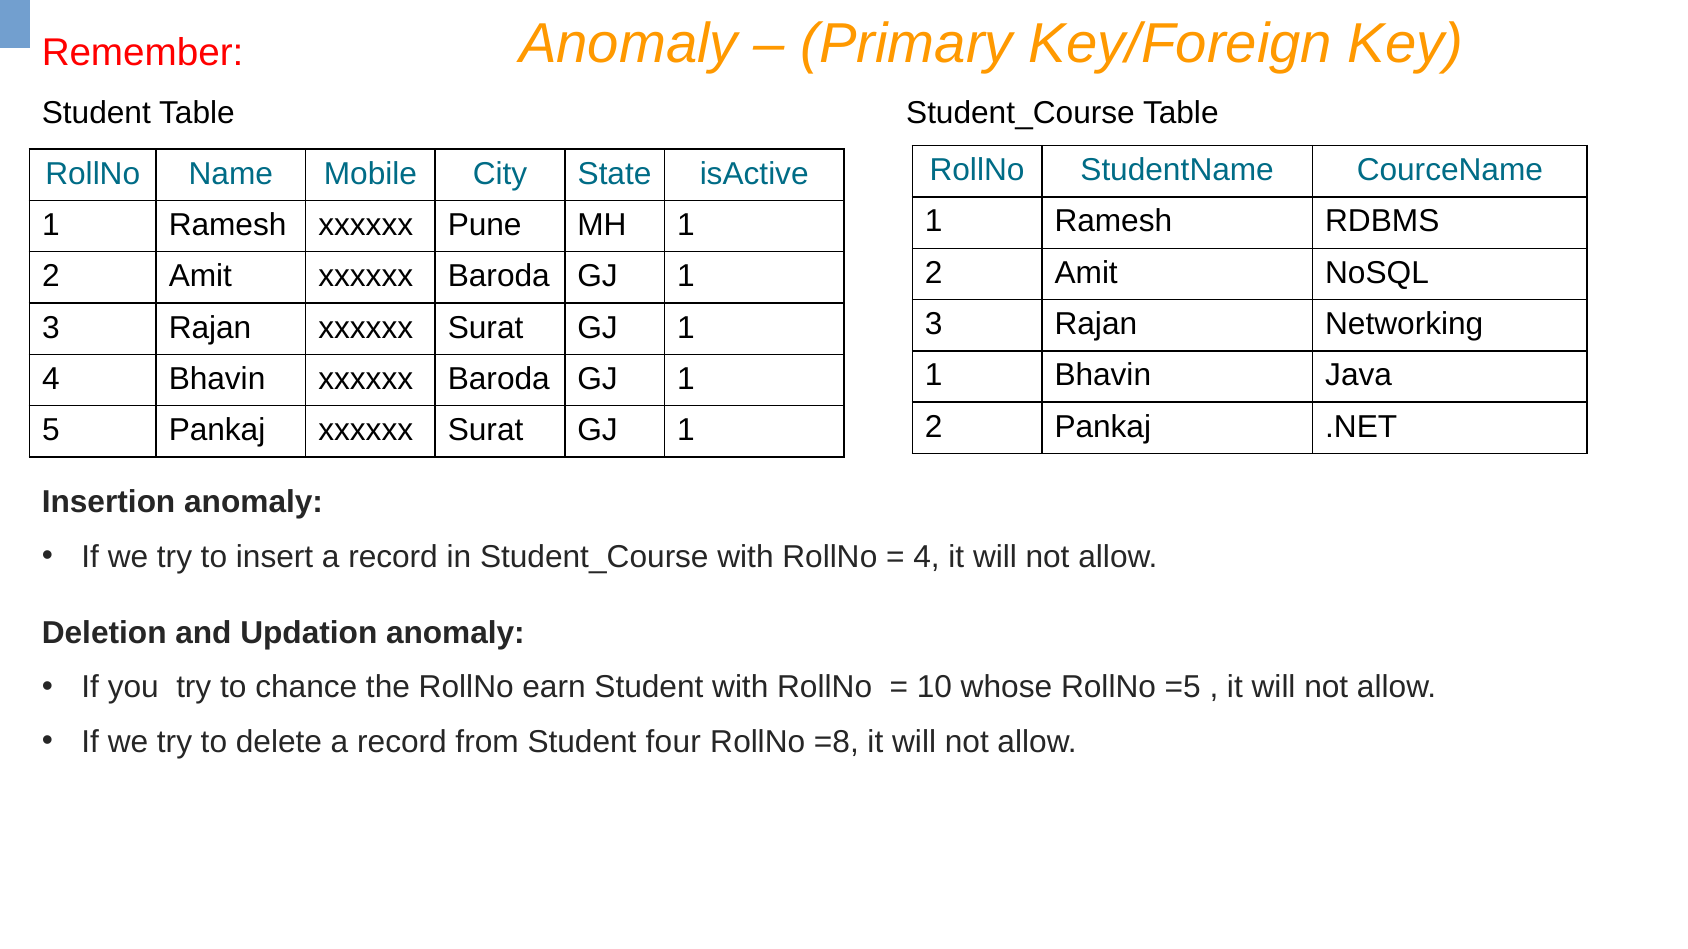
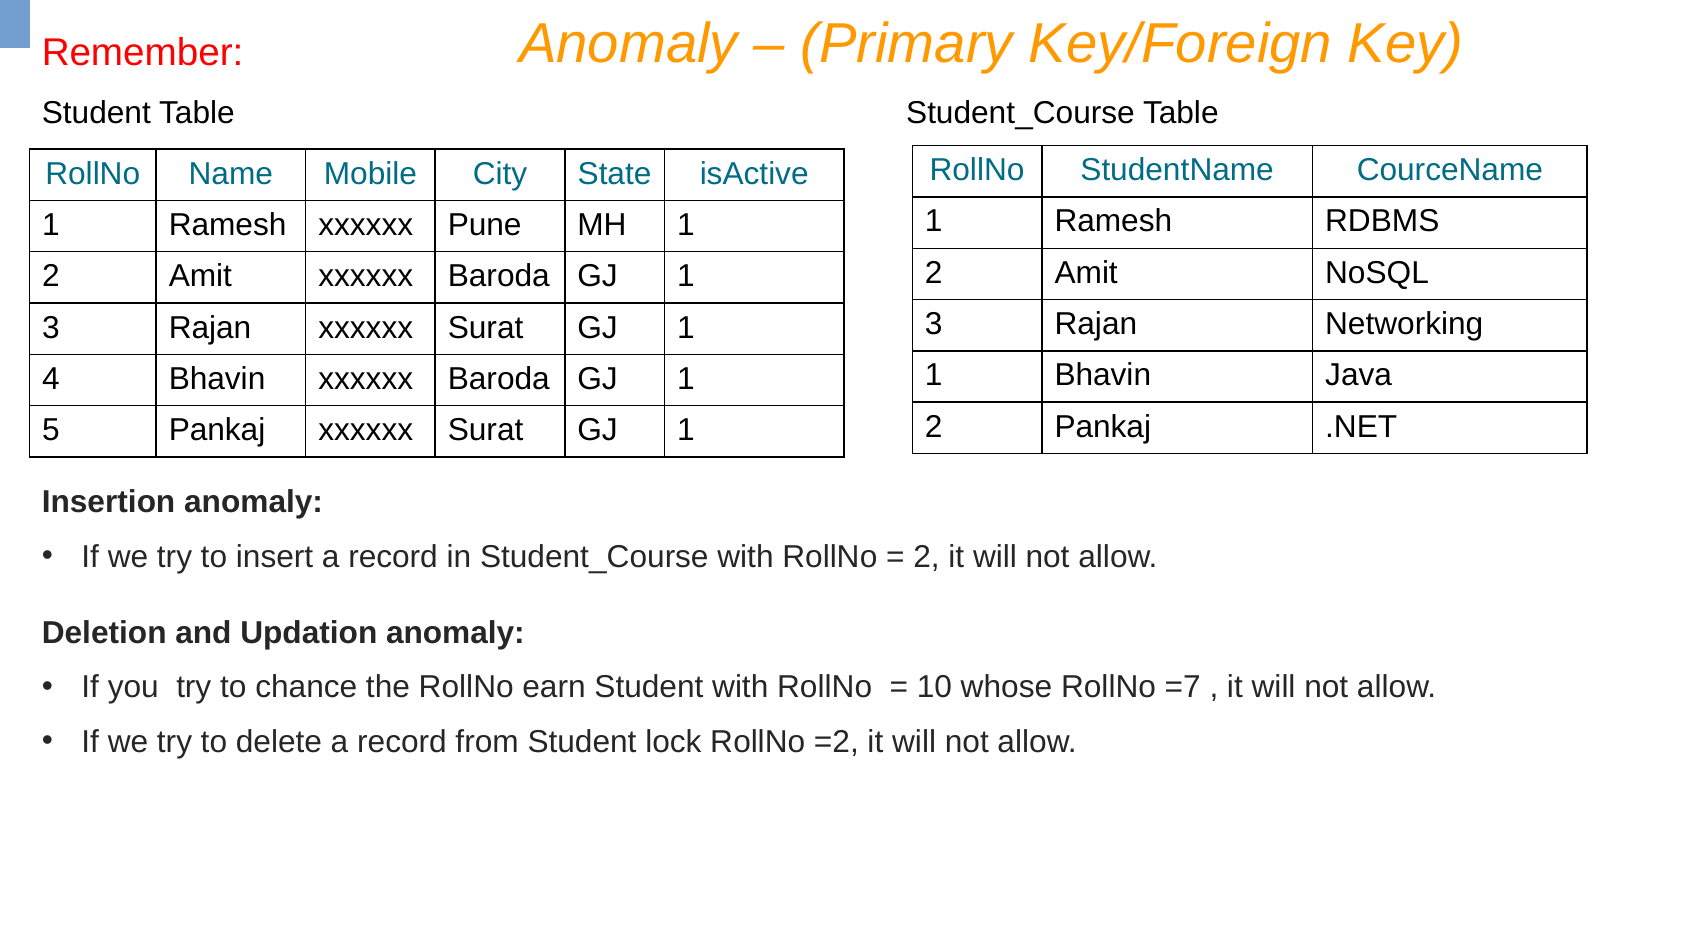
4: 4 -> 2 (926, 557)
=5: =5 -> =7 (1183, 688)
four: four -> lock (673, 743)
=8: =8 -> =2 (836, 743)
